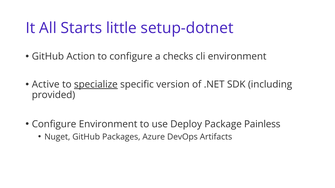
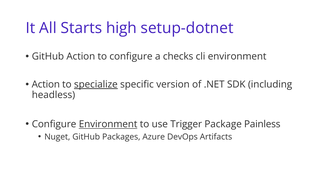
little: little -> high (121, 28)
Active: Active -> Action (46, 85)
provided: provided -> headless (53, 95)
Environment underline: none -> present (108, 125)
Deploy: Deploy -> Trigger (186, 125)
